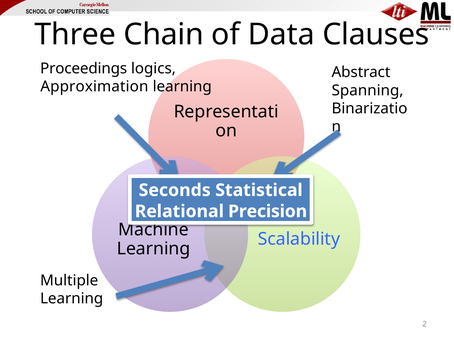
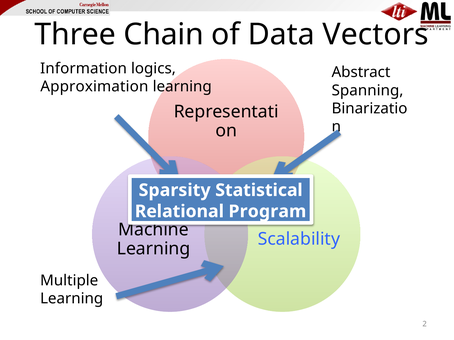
Clauses: Clauses -> Vectors (376, 35)
Proceedings: Proceedings -> Information (84, 69)
Seconds: Seconds -> Sparsity (175, 190)
Precision: Precision -> Program (267, 212)
